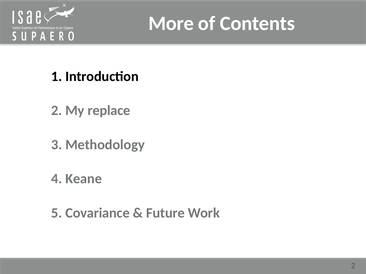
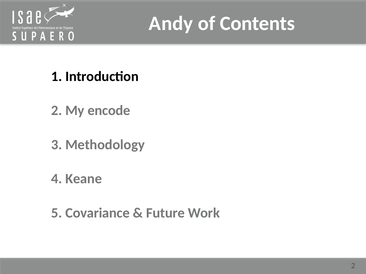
More: More -> Andy (171, 23)
replace: replace -> encode (109, 111)
